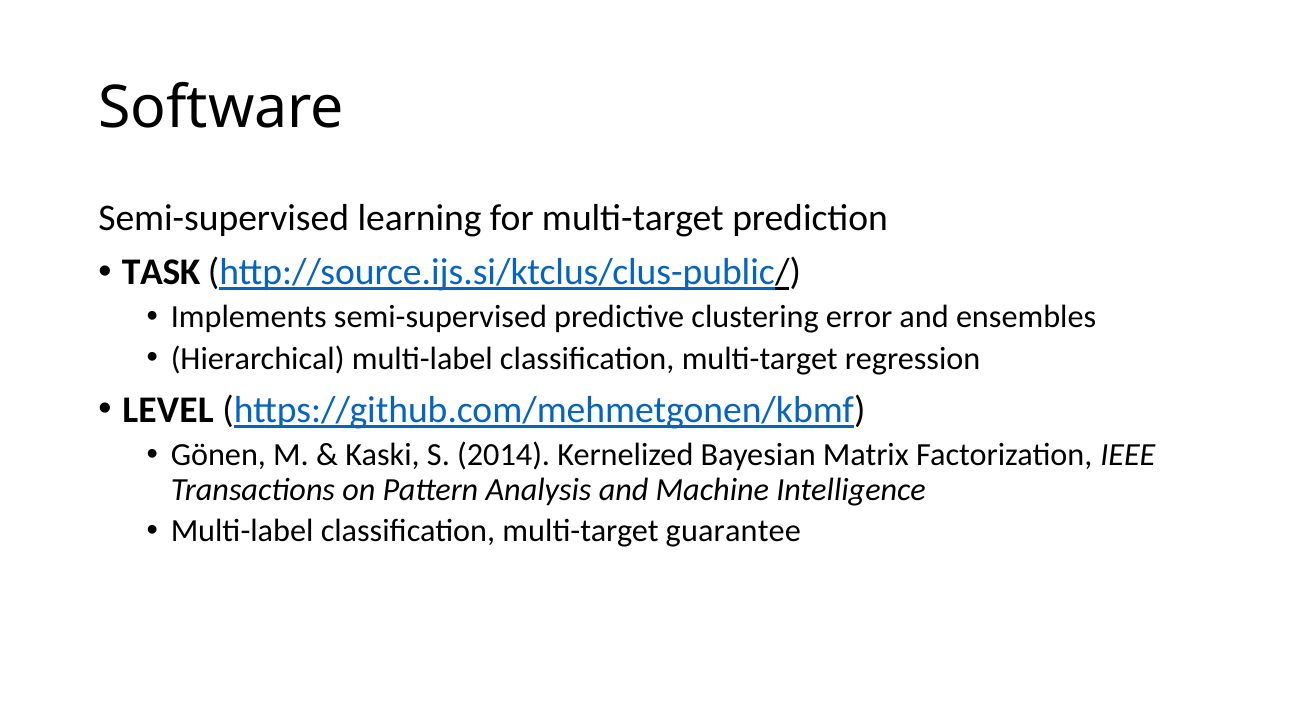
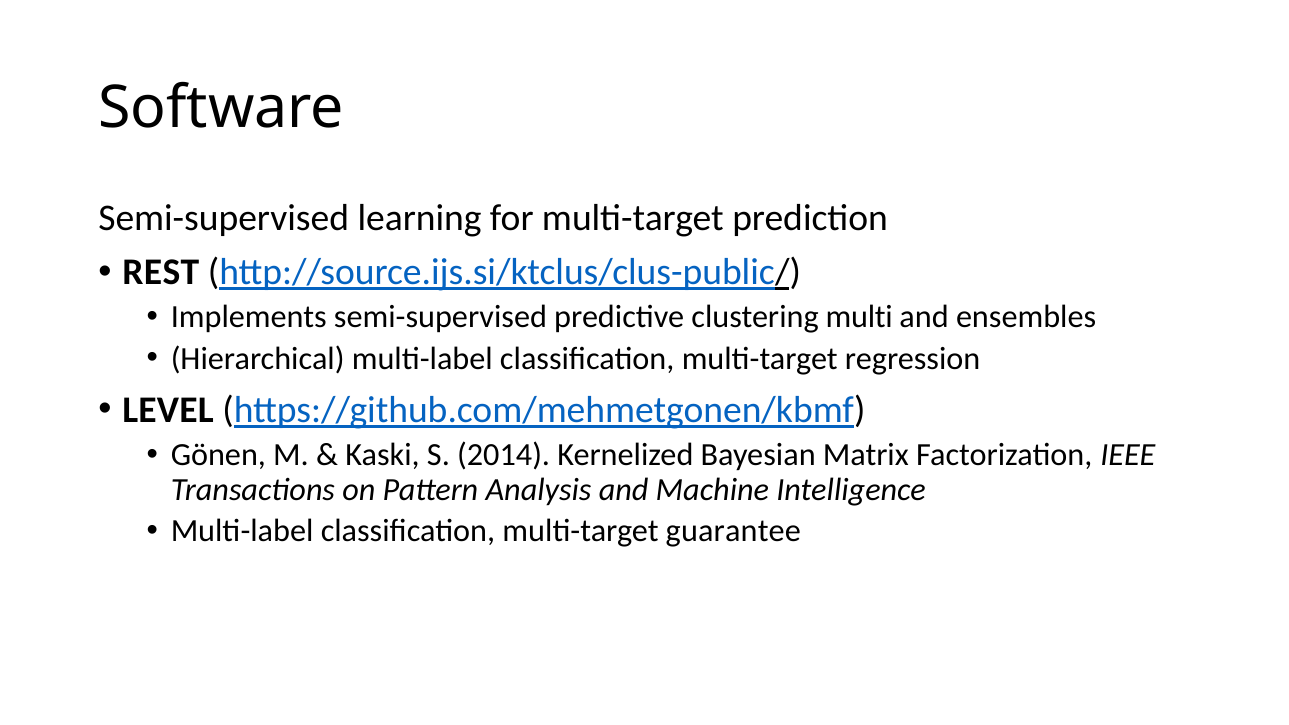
TASK: TASK -> REST (161, 272)
error: error -> multi (859, 317)
